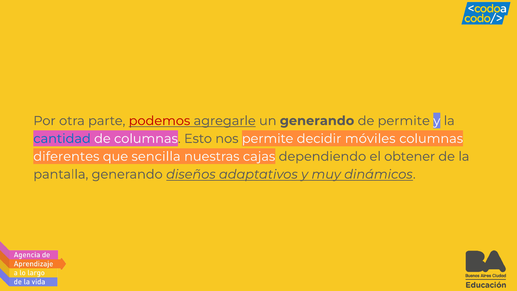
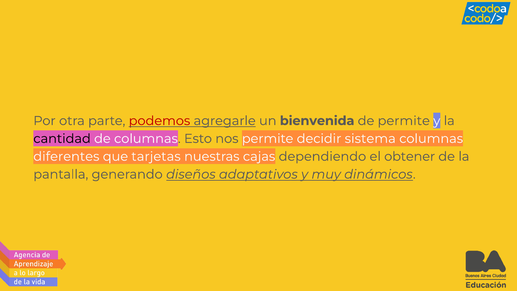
un generando: generando -> bienvenida (317, 121)
cantidad colour: blue -> black (62, 139)
móviles: móviles -> sistema (370, 139)
sencilla: sencilla -> tarjetas (156, 156)
